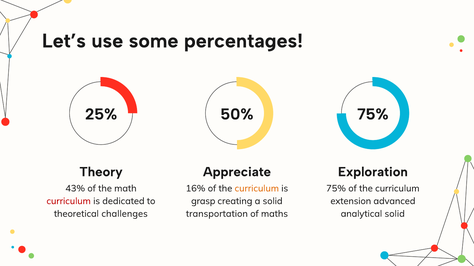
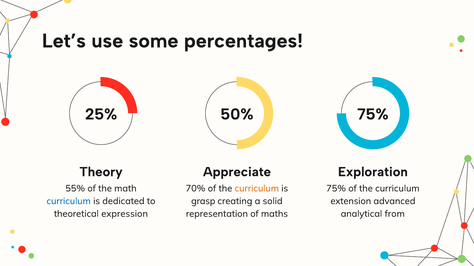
43%: 43% -> 55% (75, 189)
16%: 16% -> 70% (196, 189)
curriculum colour: red -> blue (69, 202)
challenges: challenges -> expression (125, 214)
transportation: transportation -> representation (217, 214)
analytical solid: solid -> from (395, 214)
